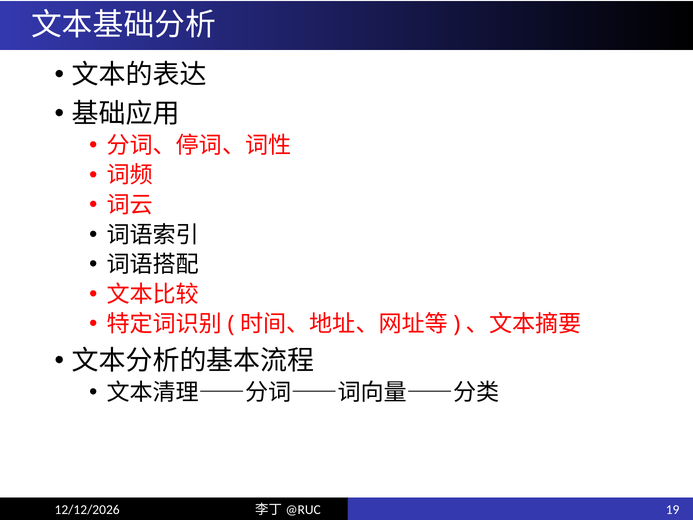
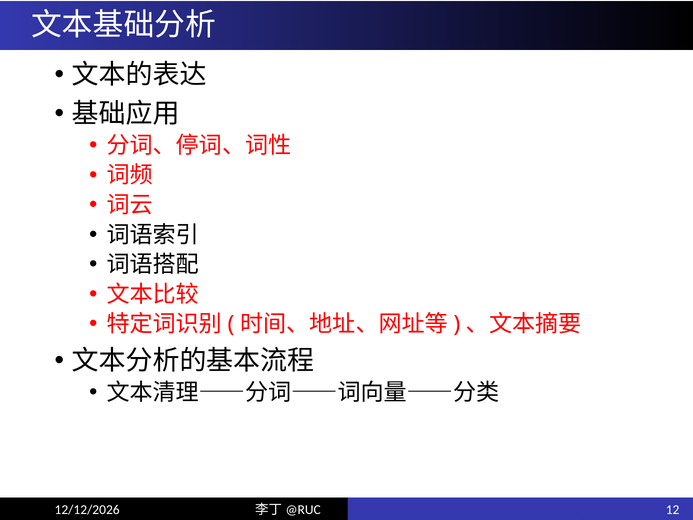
19: 19 -> 12 (673, 510)
